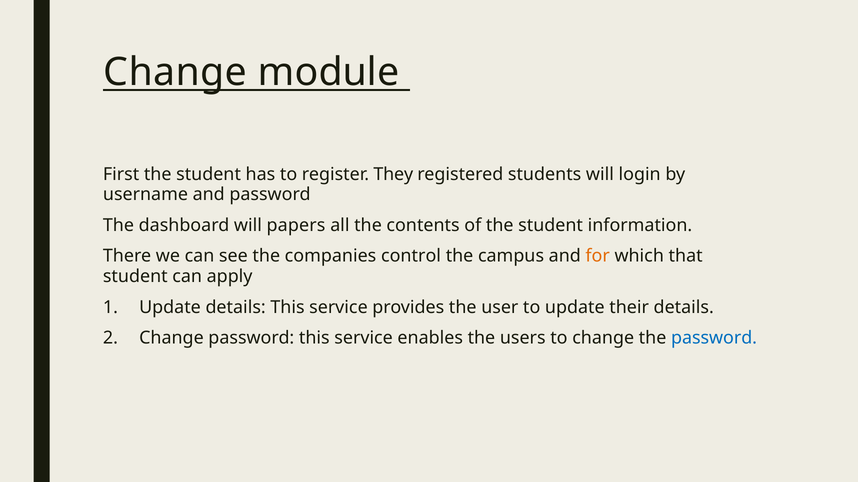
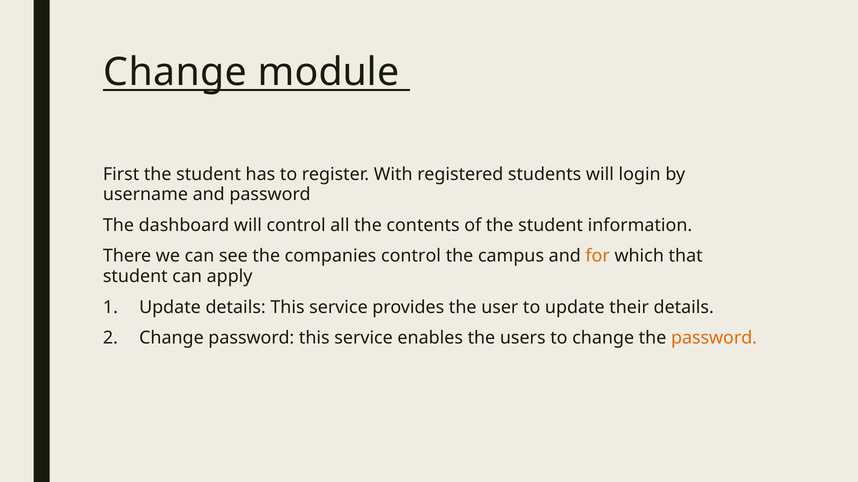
They: They -> With (393, 174)
will papers: papers -> control (296, 225)
password colour: blue -> orange (714, 338)
